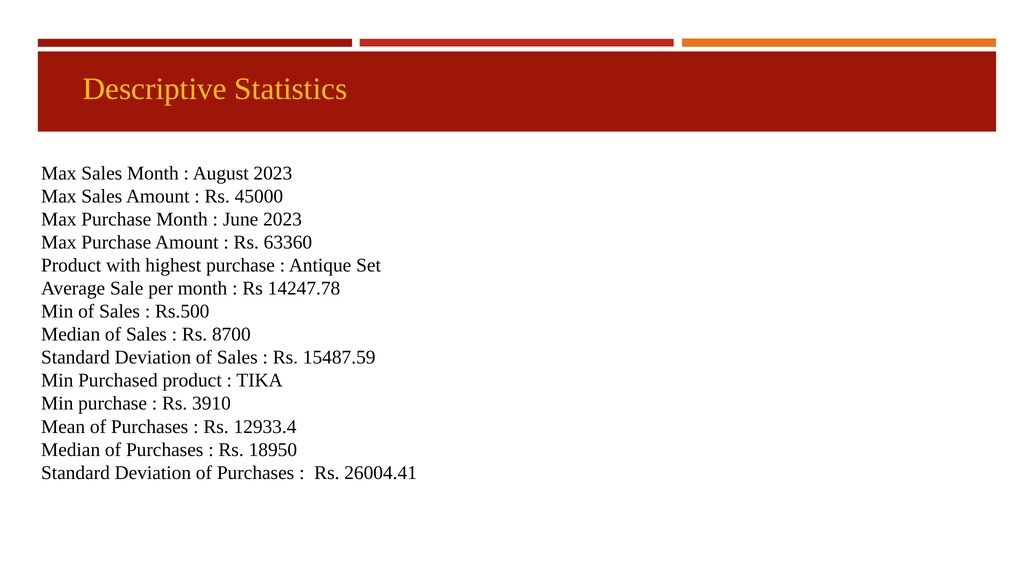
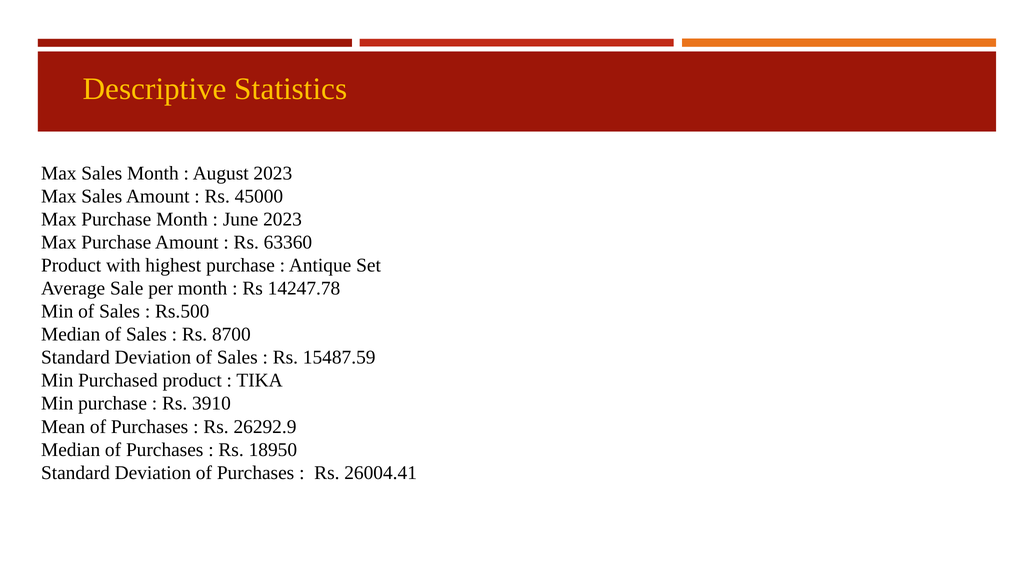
12933.4: 12933.4 -> 26292.9 (265, 426)
